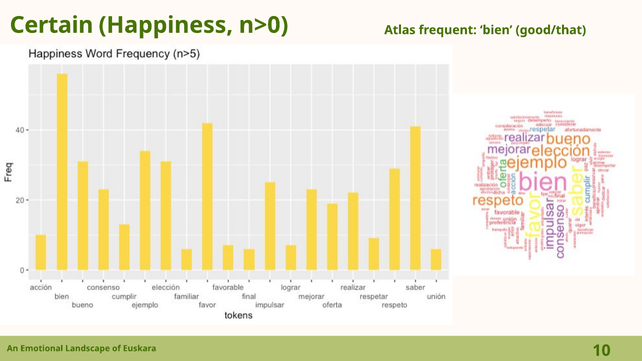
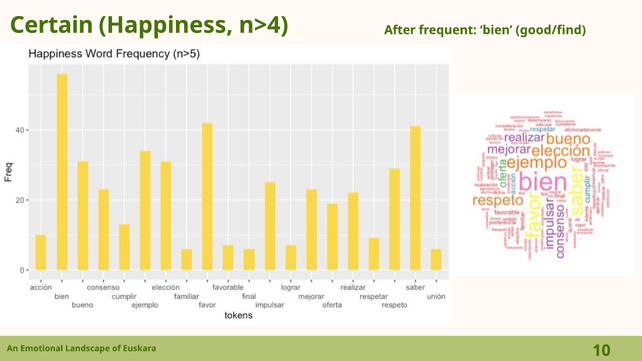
n>0: n>0 -> n>4 (264, 25)
Atlas: Atlas -> After (400, 30)
good/that: good/that -> good/find (551, 30)
